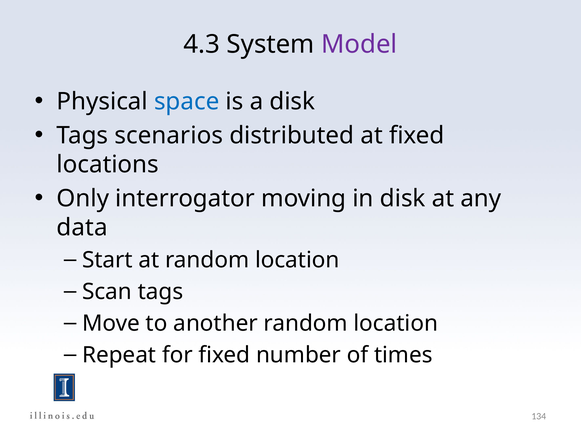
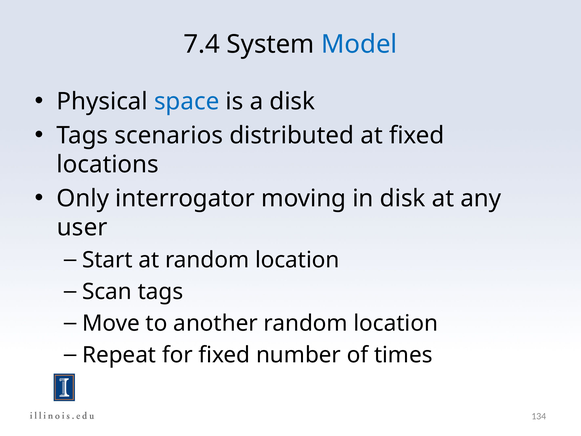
4.3: 4.3 -> 7.4 (202, 44)
Model colour: purple -> blue (359, 44)
data: data -> user (82, 227)
